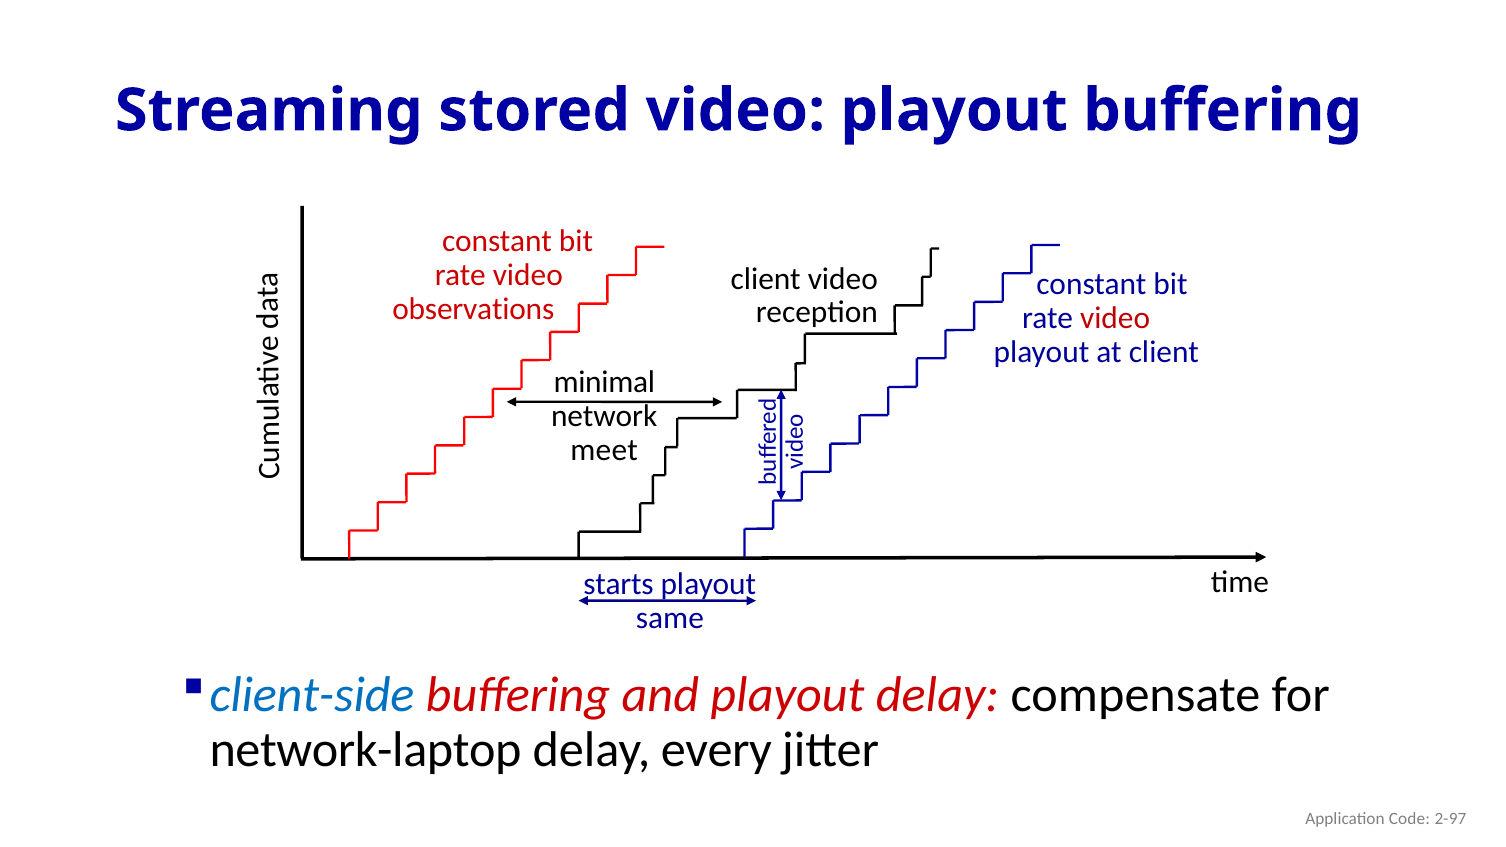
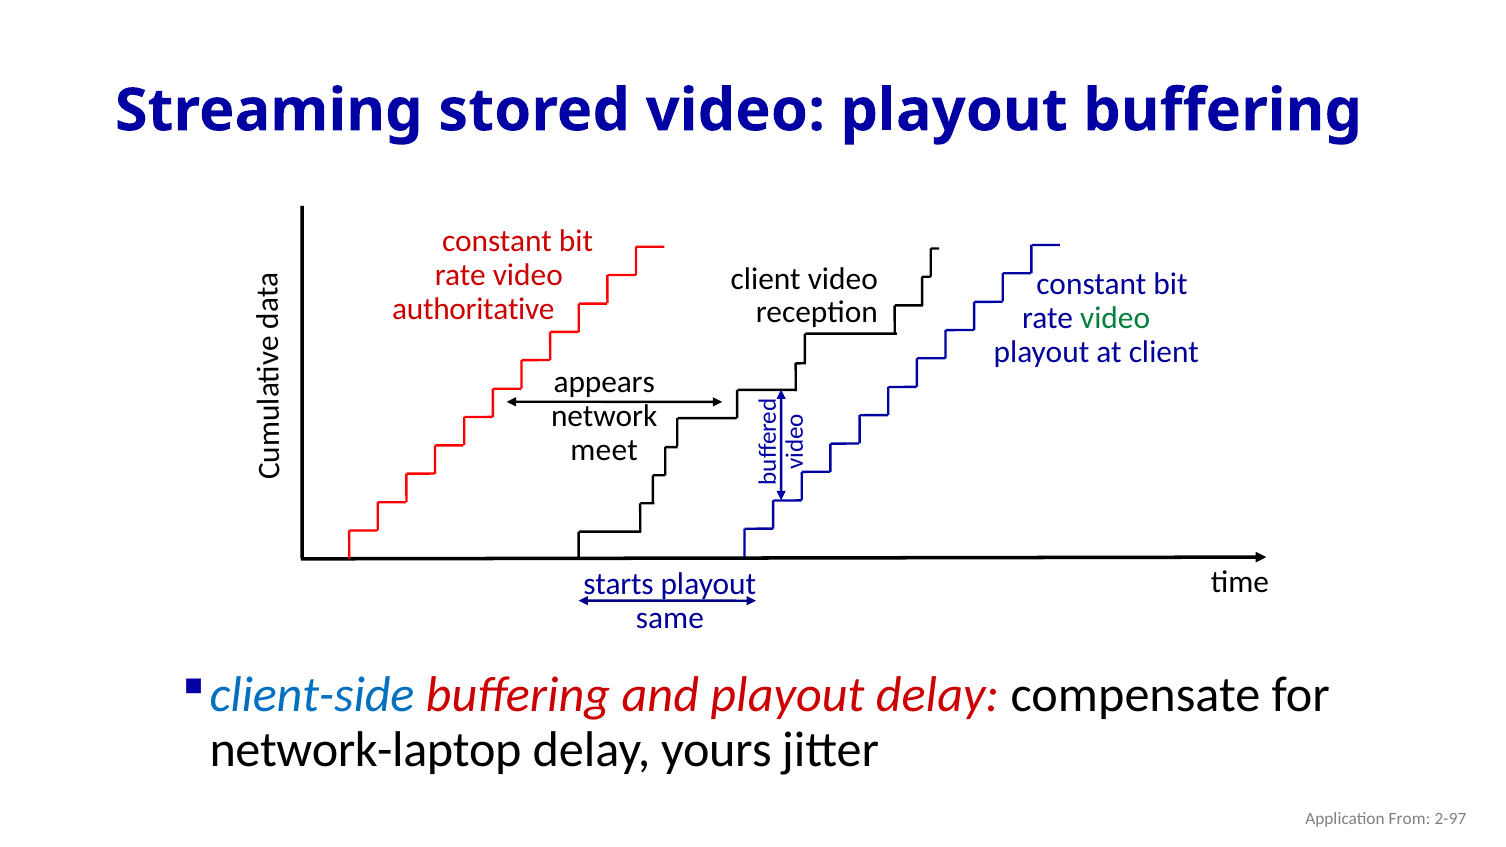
observations: observations -> authoritative (473, 309)
video colour: red -> green (1115, 318)
minimal: minimal -> appears (604, 382)
every: every -> yours (716, 750)
Code: Code -> From (1409, 819)
